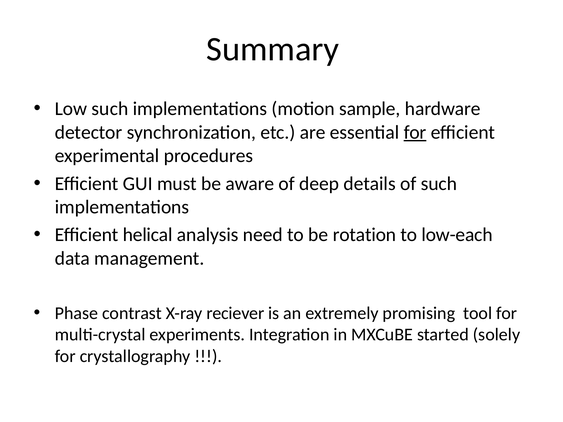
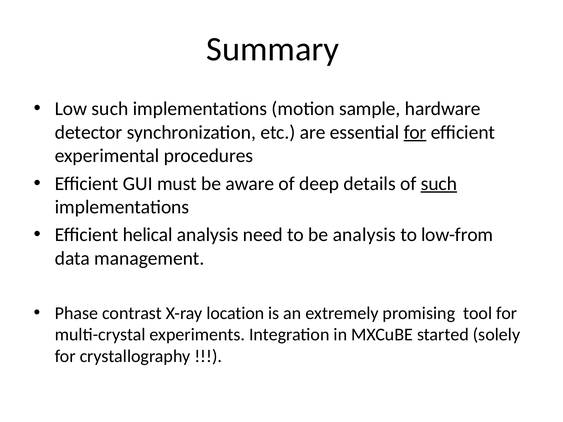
such underline: none -> present (439, 184)
be rotation: rotation -> analysis (364, 235)
low-each: low-each -> low-from (457, 235)
reciever: reciever -> location (235, 313)
